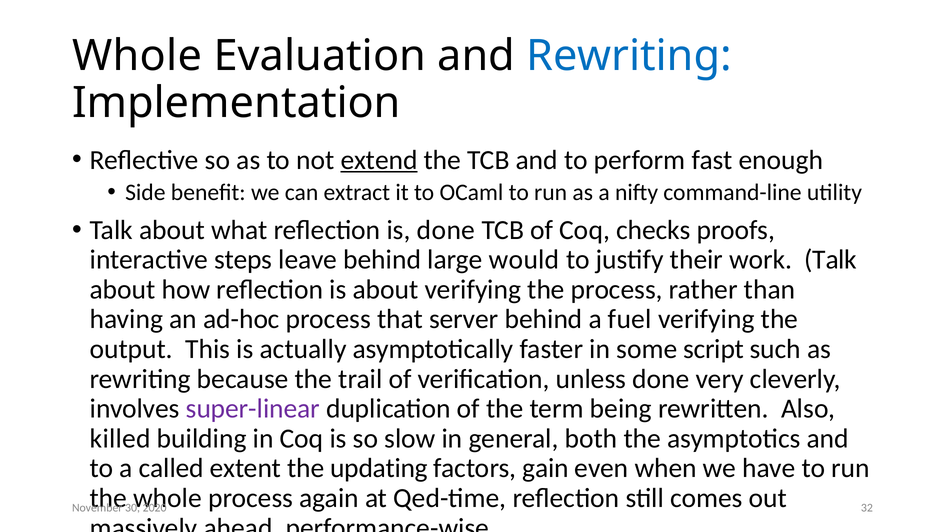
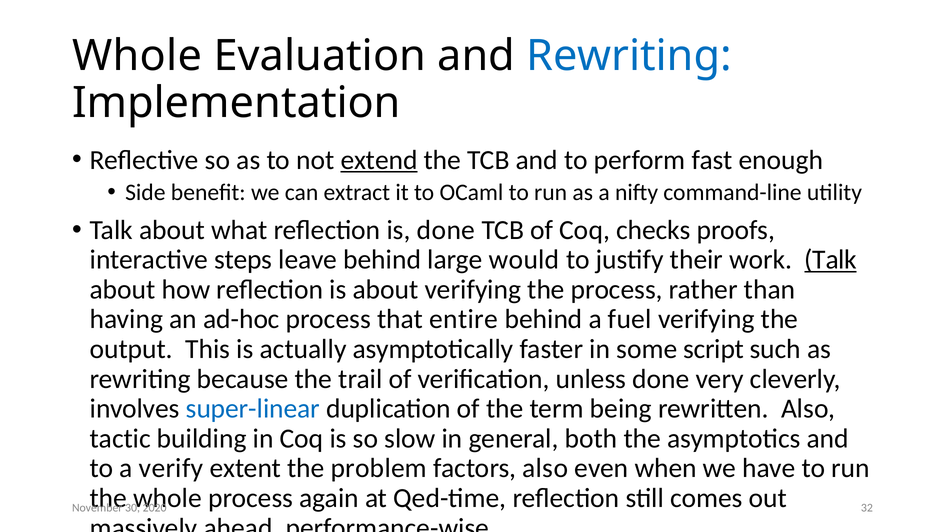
Talk underline: none -> present (831, 260)
server: server -> entire (464, 319)
super-linear colour: purple -> blue (253, 408)
killed: killed -> tactic (120, 438)
called: called -> verify (171, 468)
updating: updating -> problem (379, 468)
factors gain: gain -> also (545, 468)
